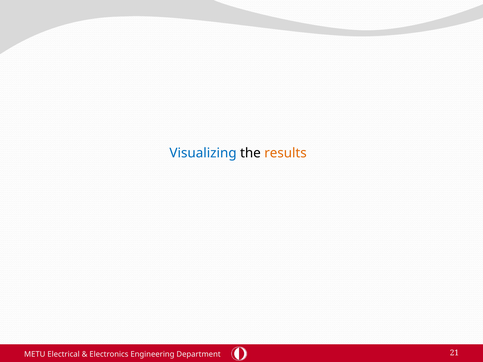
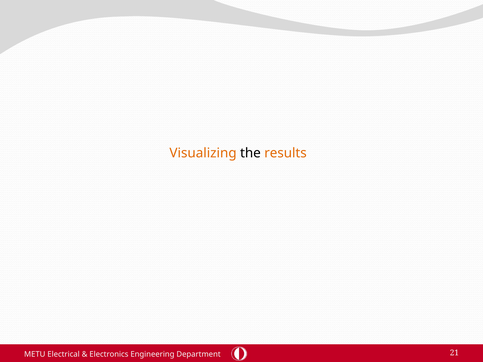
Visualizing colour: blue -> orange (203, 153)
